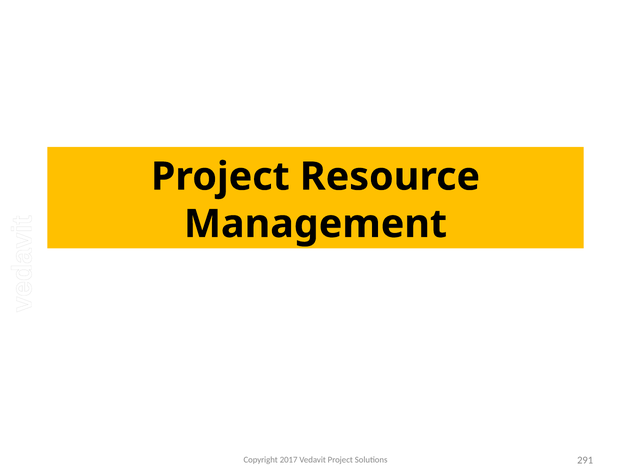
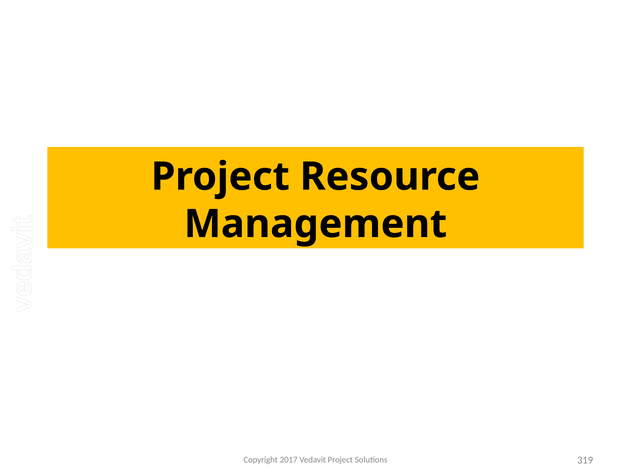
291: 291 -> 319 (585, 460)
